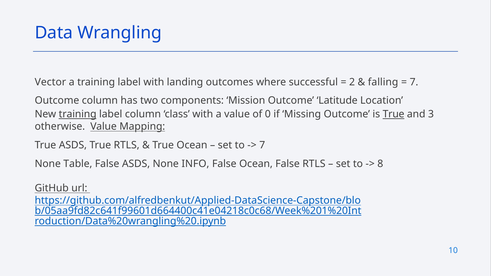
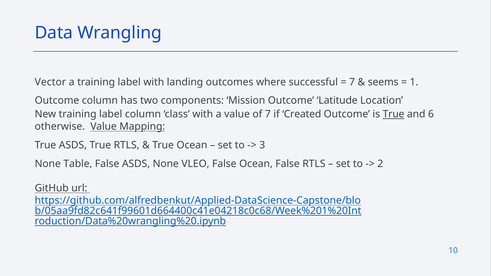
2: 2 -> 7 (352, 82)
falling: falling -> seems (383, 82)
7: 7 -> 1 (414, 82)
training underline: present -> none (78, 114)
of 0: 0 -> 7 (268, 114)
Missing: Missing -> Created (302, 114)
3: 3 -> 6 (431, 114)
7: 7 -> 3 (262, 145)
INFO: INFO -> VLEO (195, 164)
8: 8 -> 2 (380, 164)
